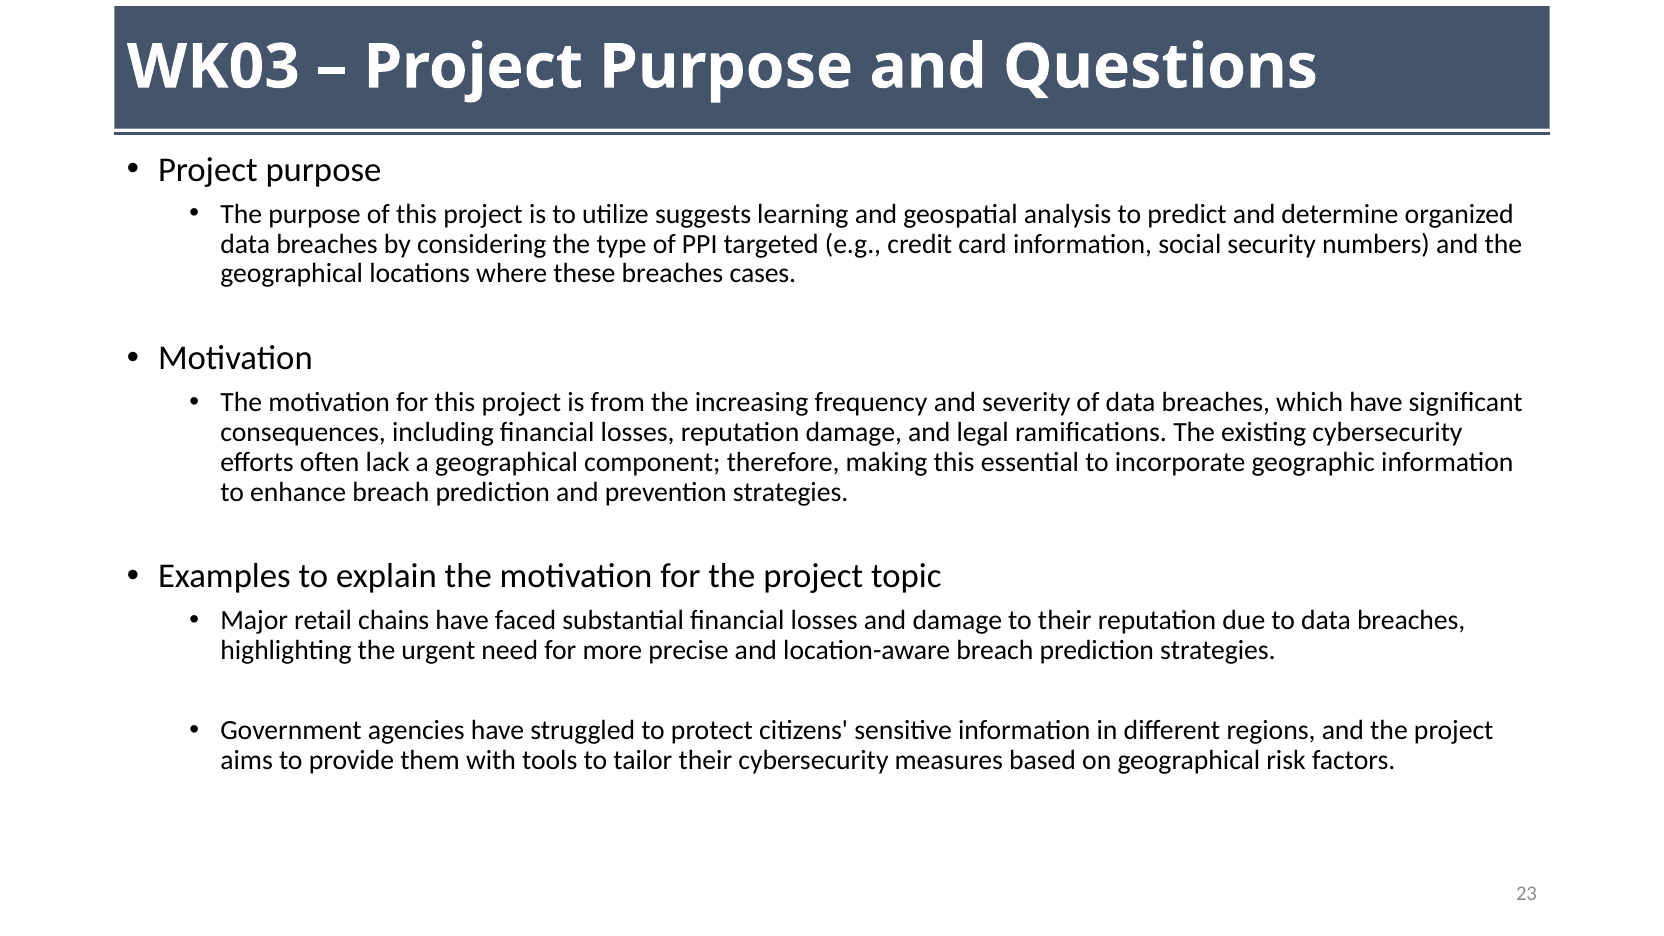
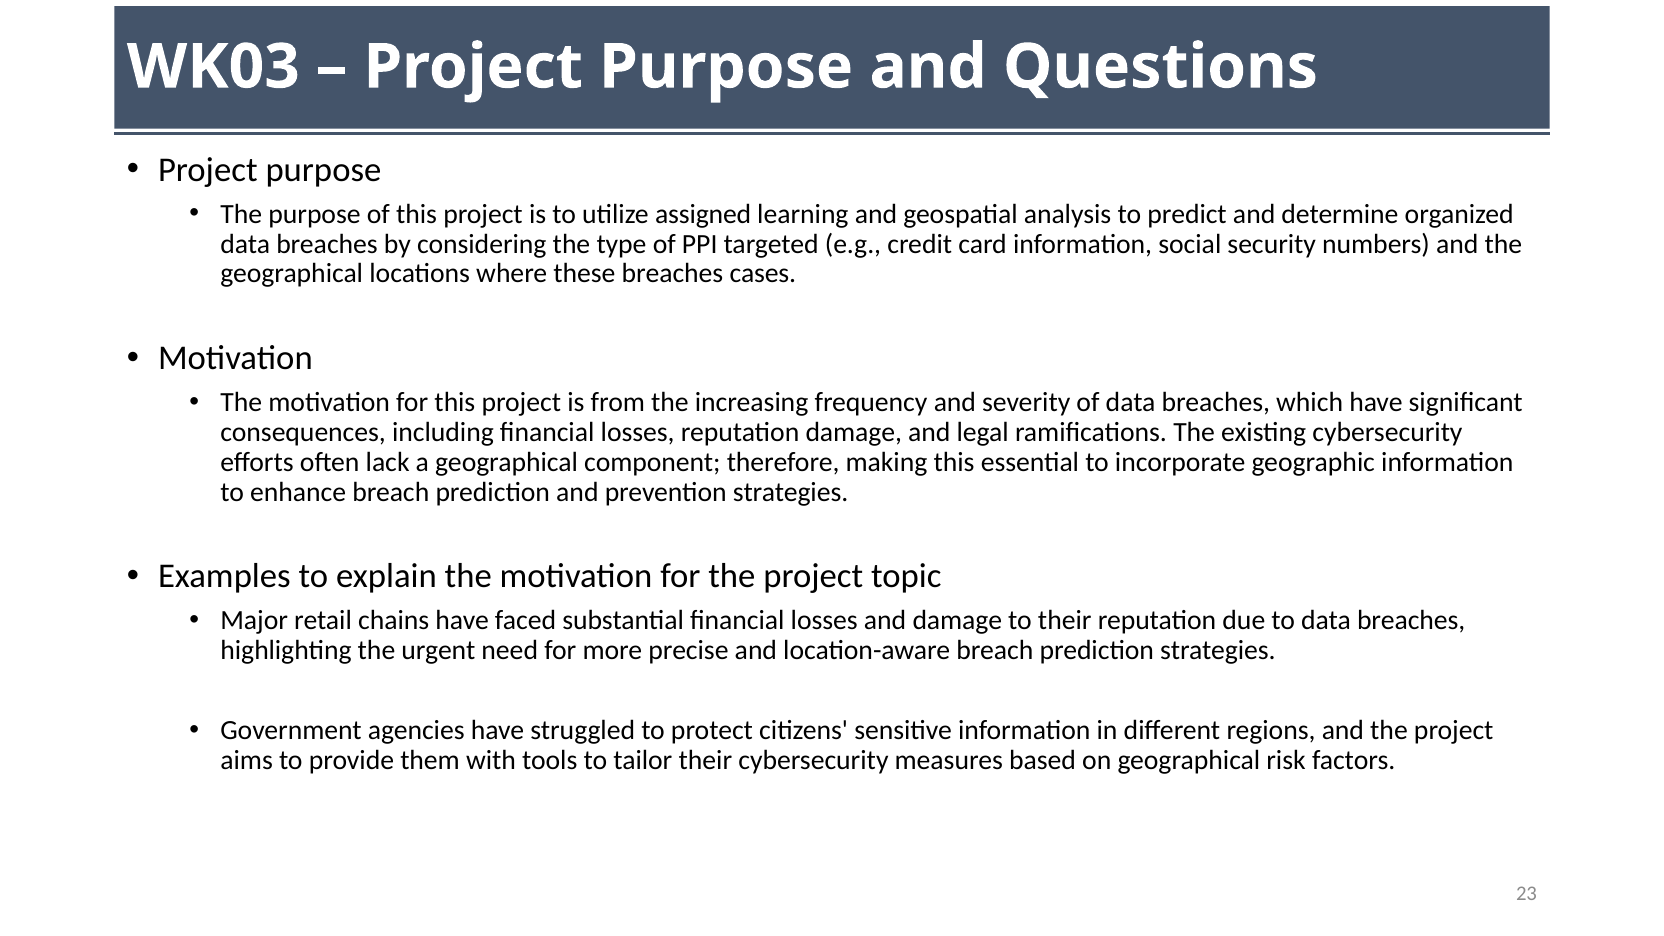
suggests: suggests -> assigned (703, 214)
